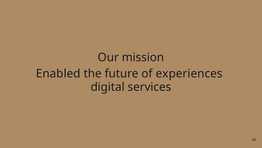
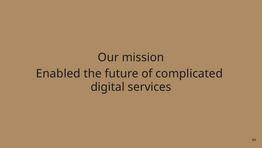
experiences: experiences -> complicated (189, 73)
